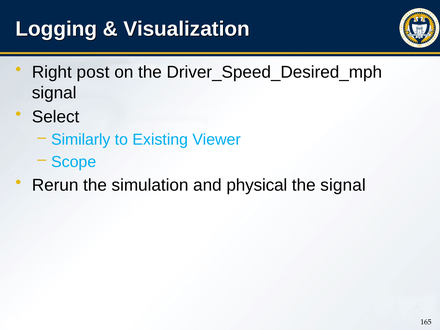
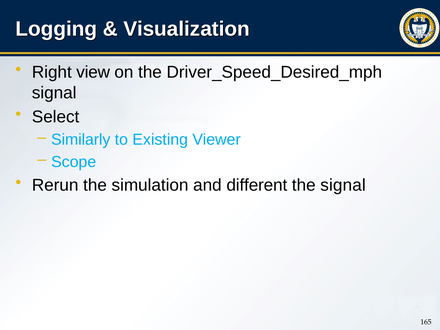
post: post -> view (93, 72)
physical: physical -> different (257, 185)
